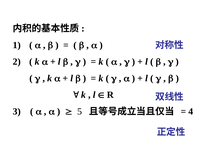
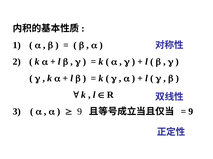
5: 5 -> 9 (80, 112)
4: 4 -> 9 (191, 112)
